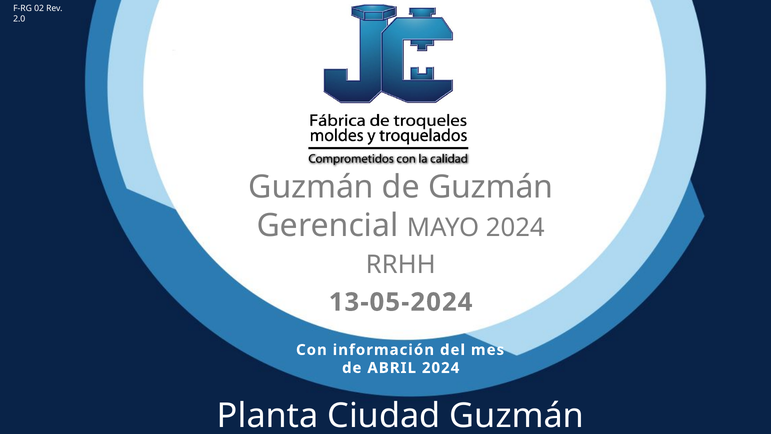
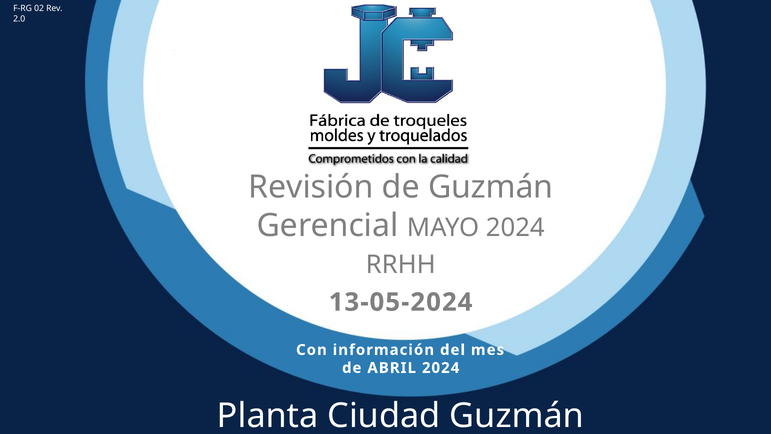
Guzmán: Guzmán -> Revisión (311, 187)
